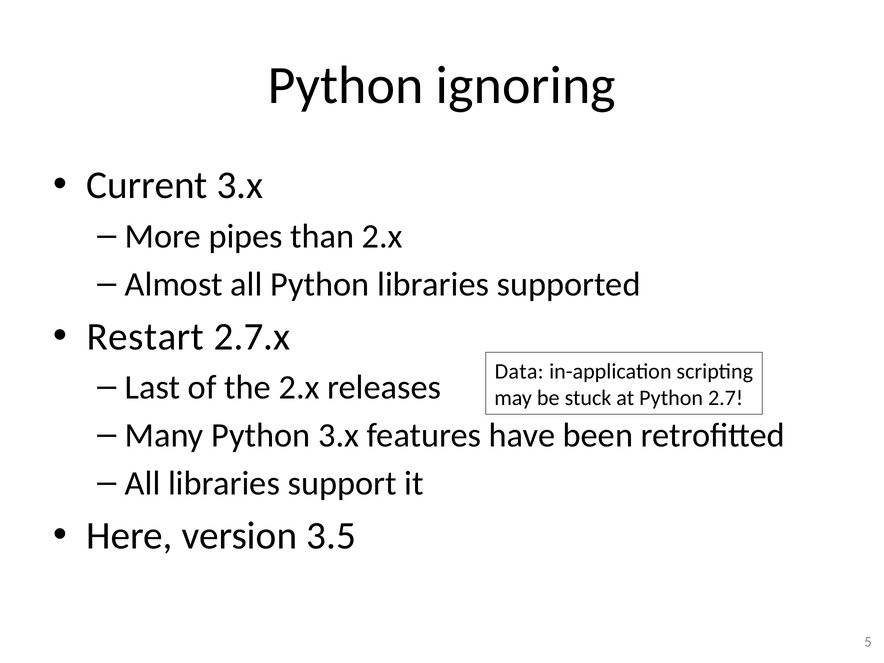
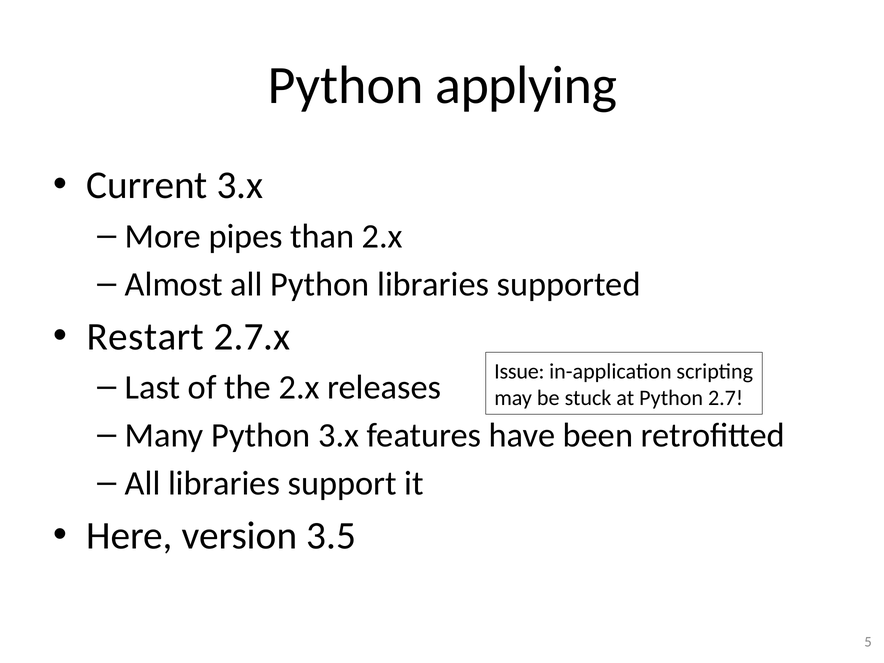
ignoring: ignoring -> applying (526, 86)
Data: Data -> Issue (519, 372)
